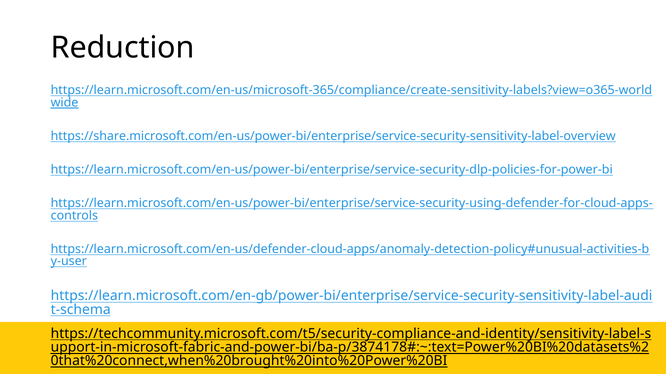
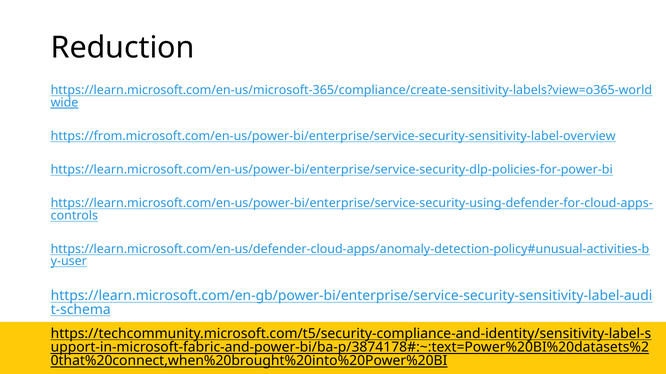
https://share.microsoft.com/en-us/power-bi/enterprise/service-security-sensitivity-label-overview: https://share.microsoft.com/en-us/power-bi/enterprise/service-security-sensitivity-label-overview -> https://from.microsoft.com/en-us/power-bi/enterprise/service-security-sensitivity-label-overview (333, 136)
